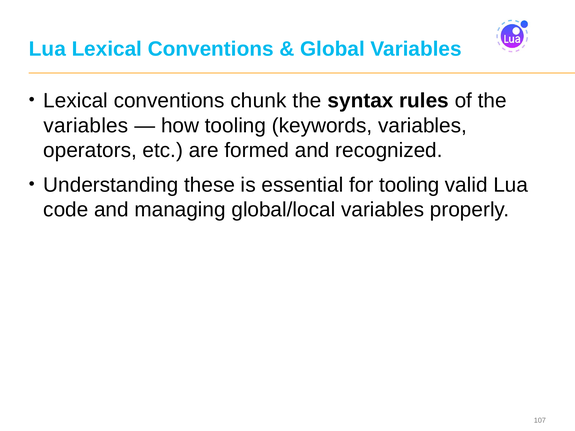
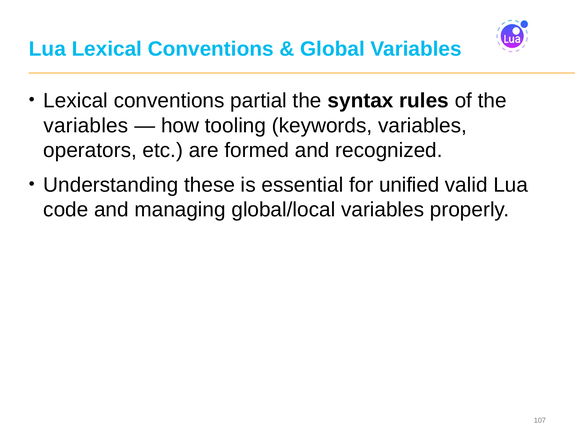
chunk: chunk -> partial (259, 101)
for tooling: tooling -> unified (409, 185)
